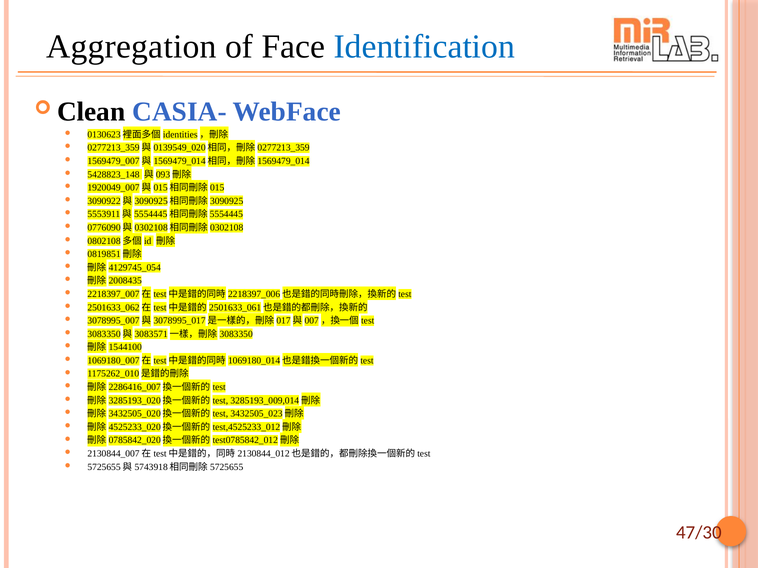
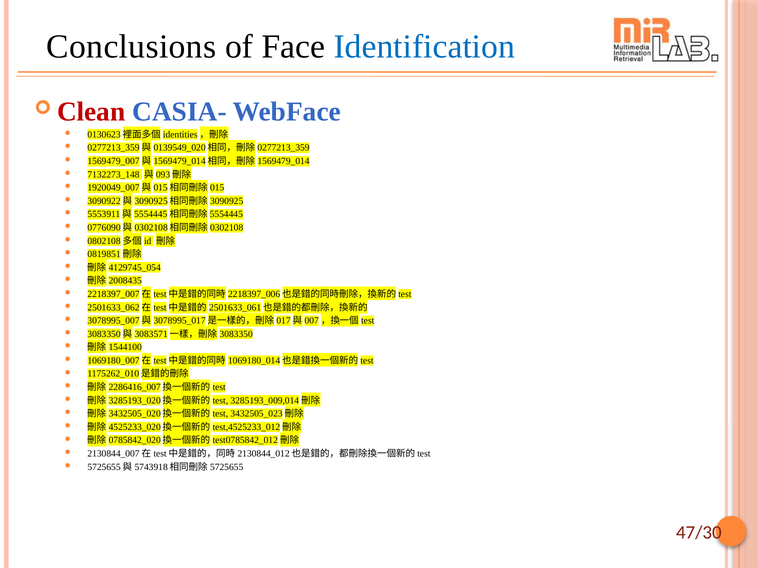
Aggregation: Aggregation -> Conclusions (131, 47)
Clean colour: black -> red (91, 112)
5428823_148: 5428823_148 -> 7132273_148 (114, 175)
